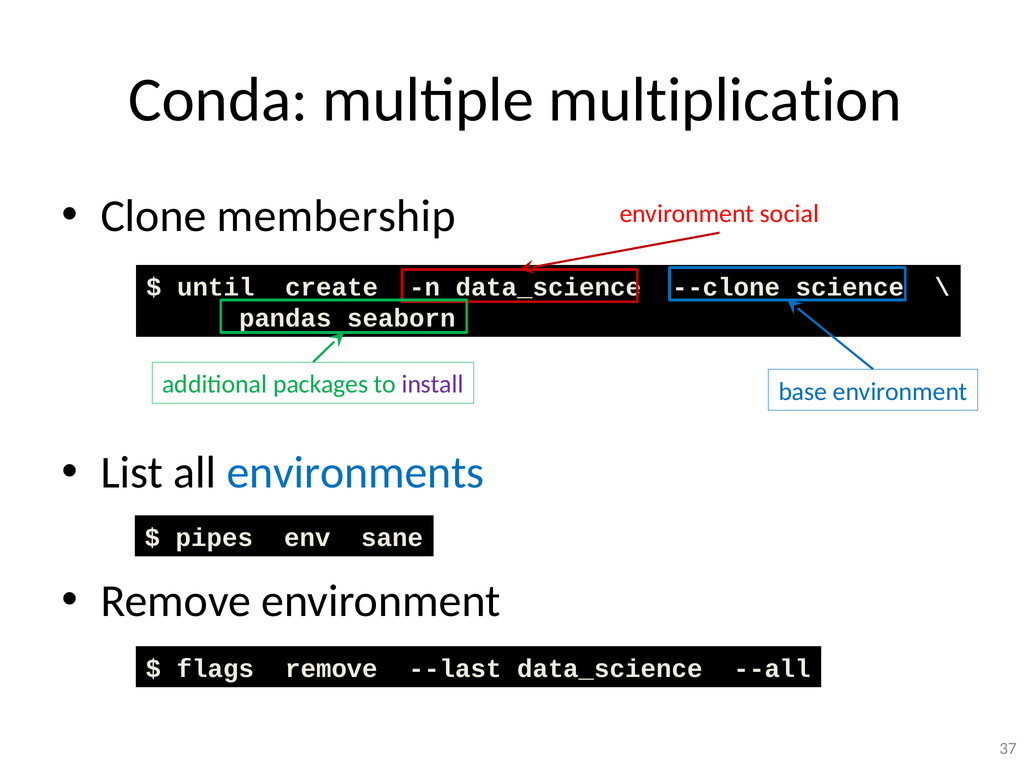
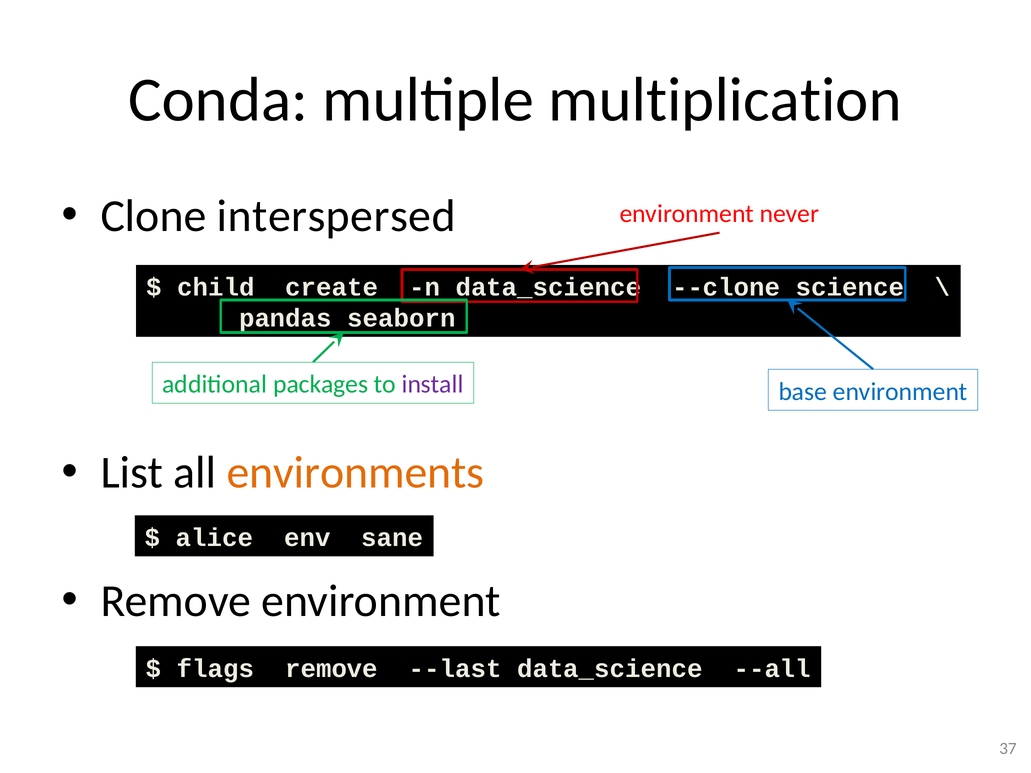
membership: membership -> interspersed (336, 216)
social: social -> never (789, 214)
until: until -> child (216, 287)
environments colour: blue -> orange (355, 473)
pipes: pipes -> alice (215, 538)
